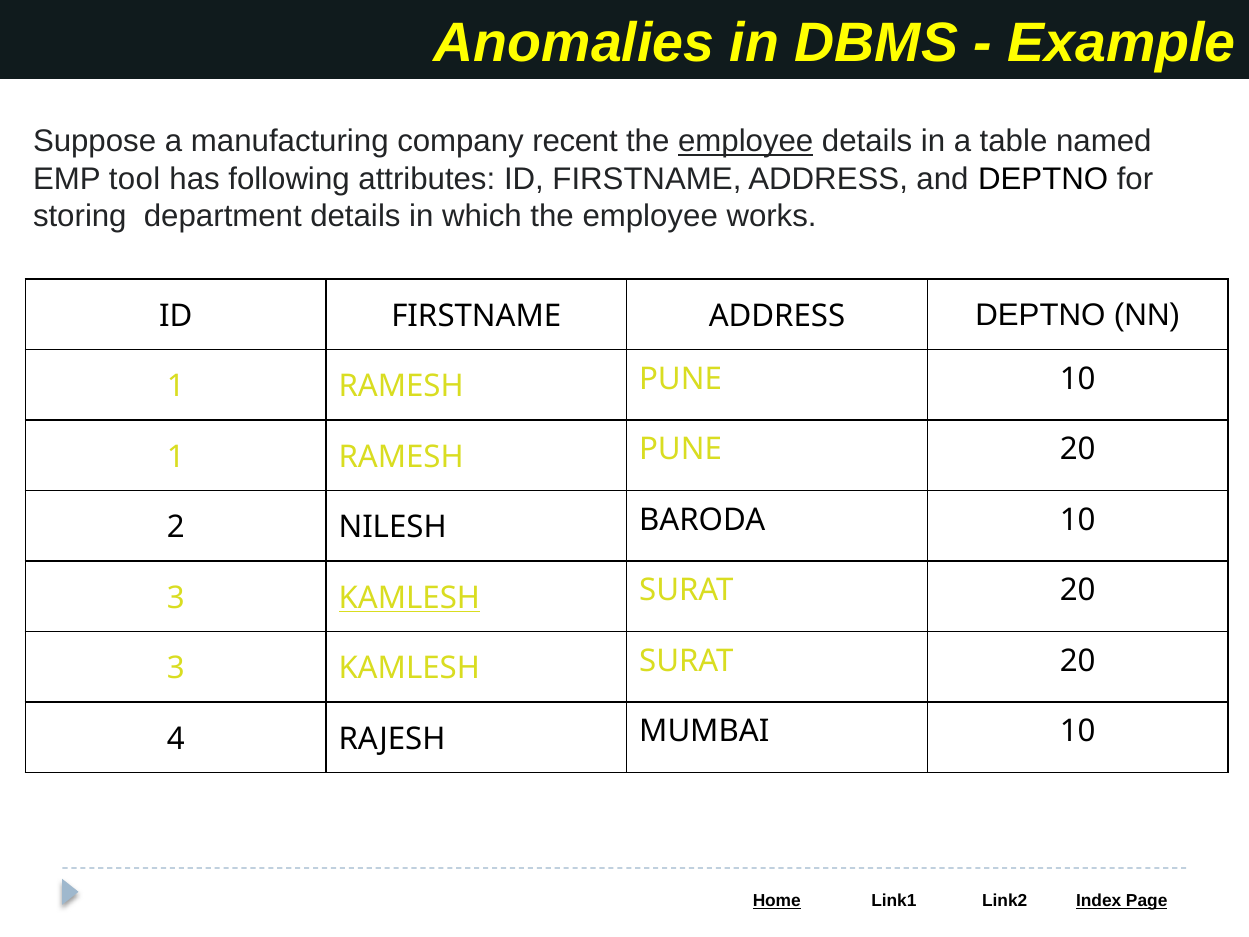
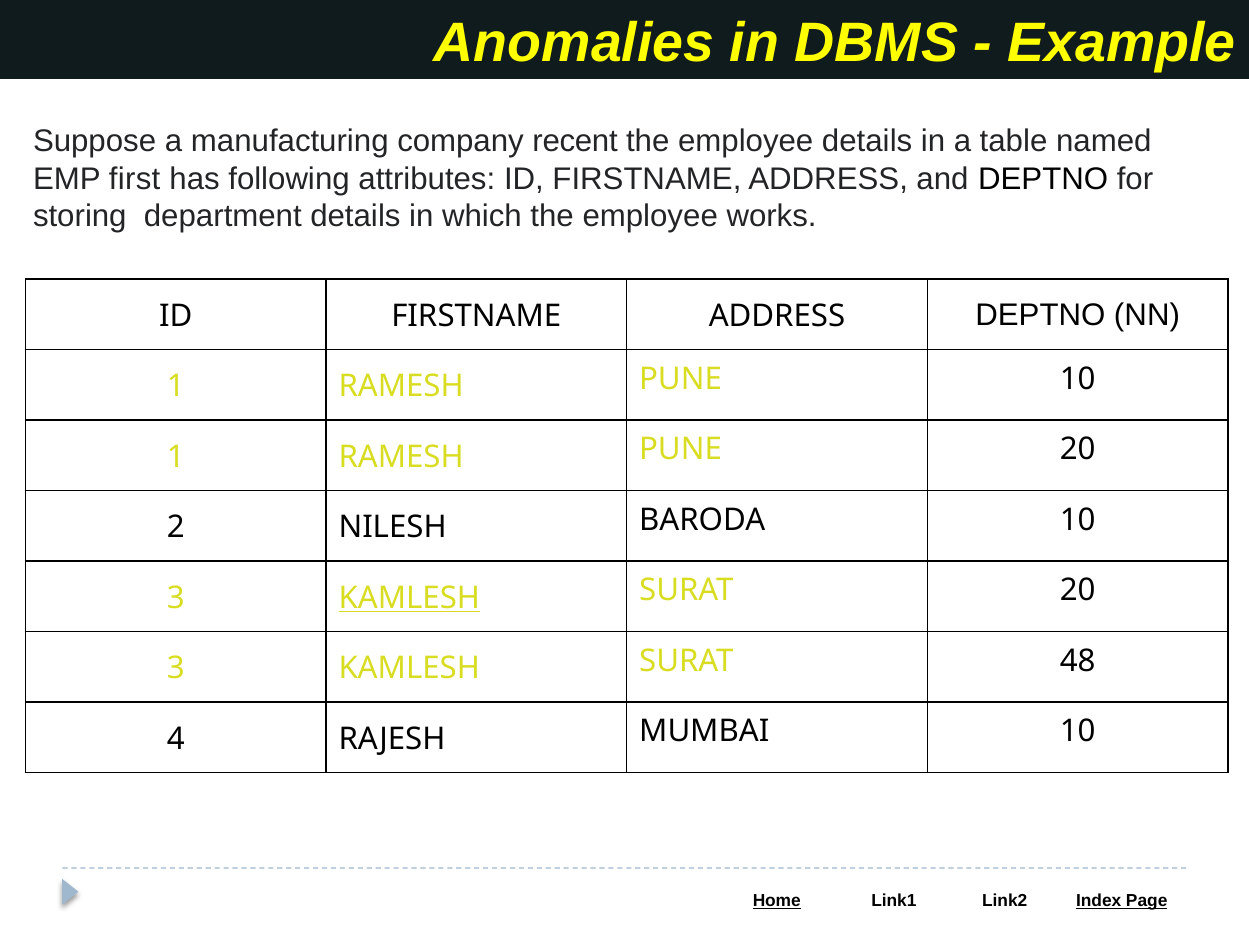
employee underline: present -> none (746, 141)
tool: tool -> first (135, 179)
20: 20 -> 48 (1078, 661)
